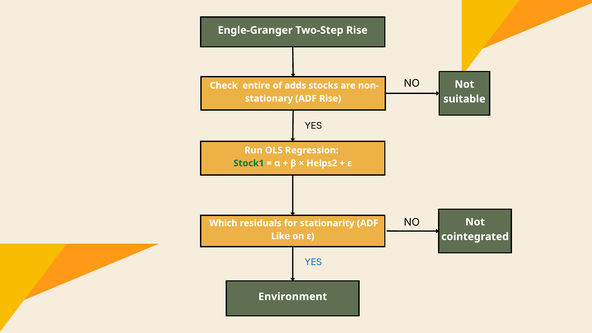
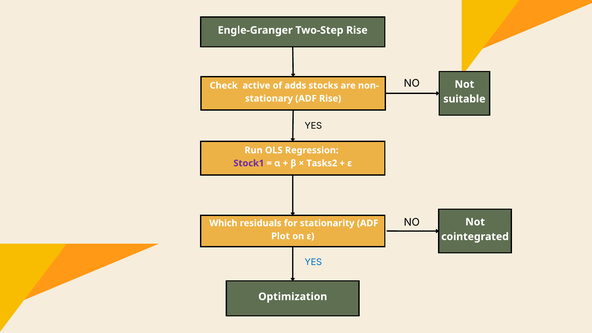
entire: entire -> active (256, 86)
Stock1 colour: green -> purple (249, 163)
Helps2: Helps2 -> Tasks2 (322, 163)
Like: Like -> Plot (280, 236)
Environment: Environment -> Optimization (293, 297)
